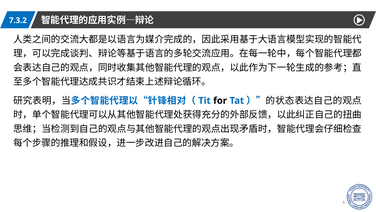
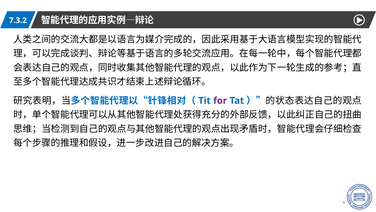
for colour: black -> purple (220, 100)
